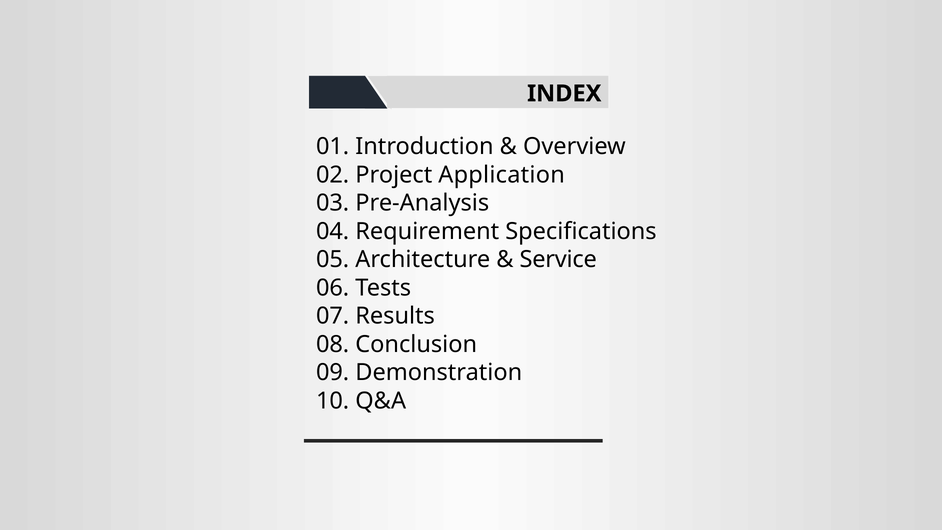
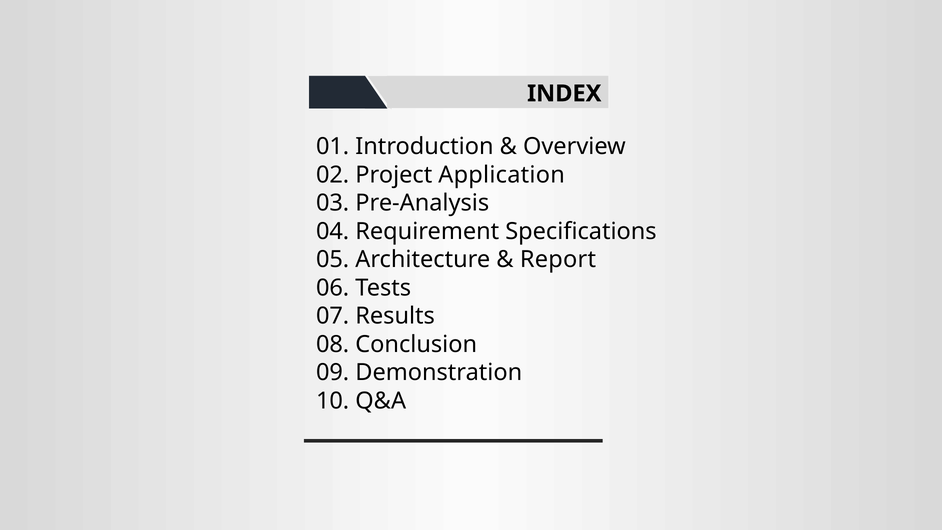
Service: Service -> Report (558, 260)
